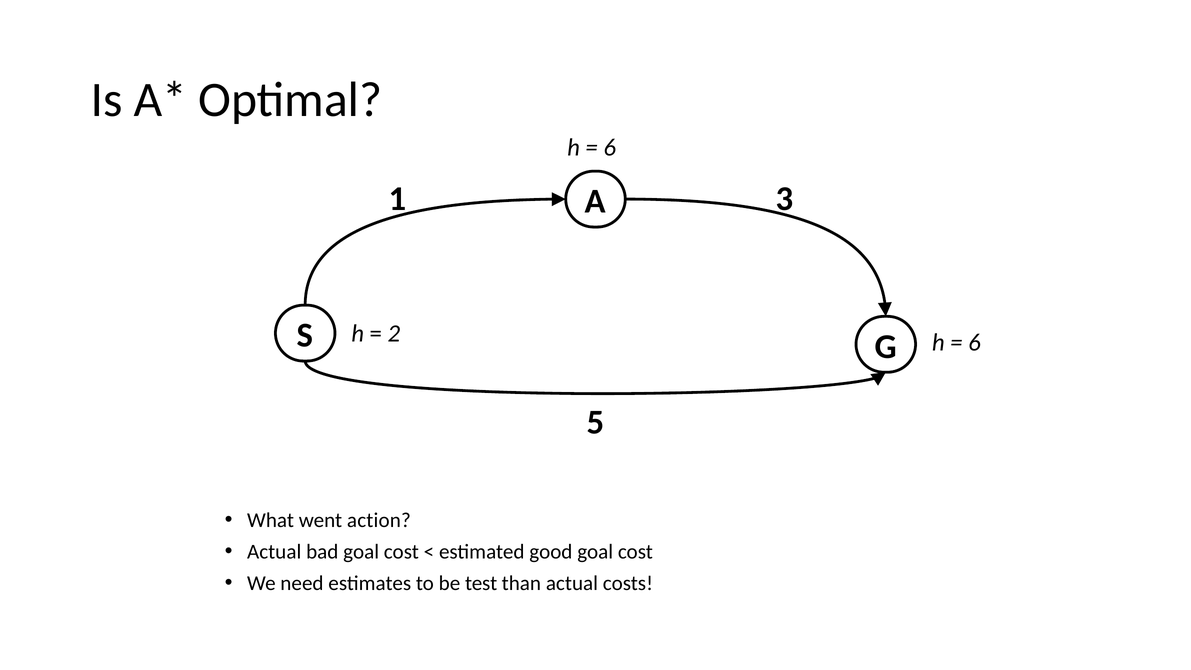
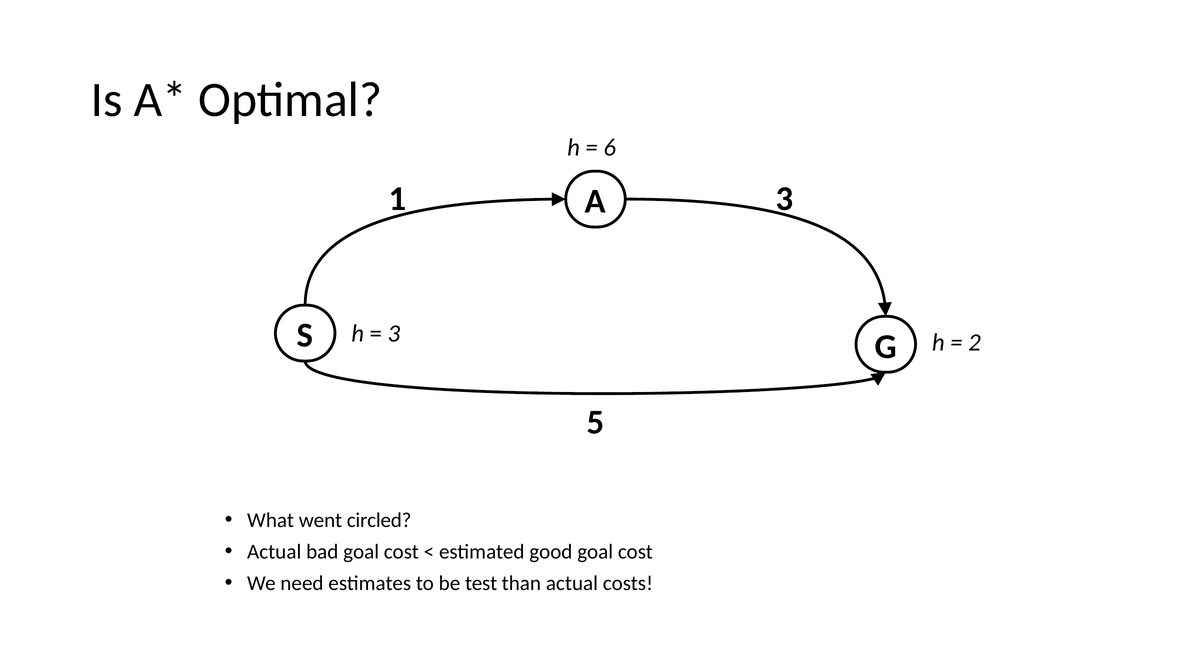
2: 2 -> 3 (394, 334)
6: 6 -> 2 (974, 342)
action: action -> circled (379, 520)
